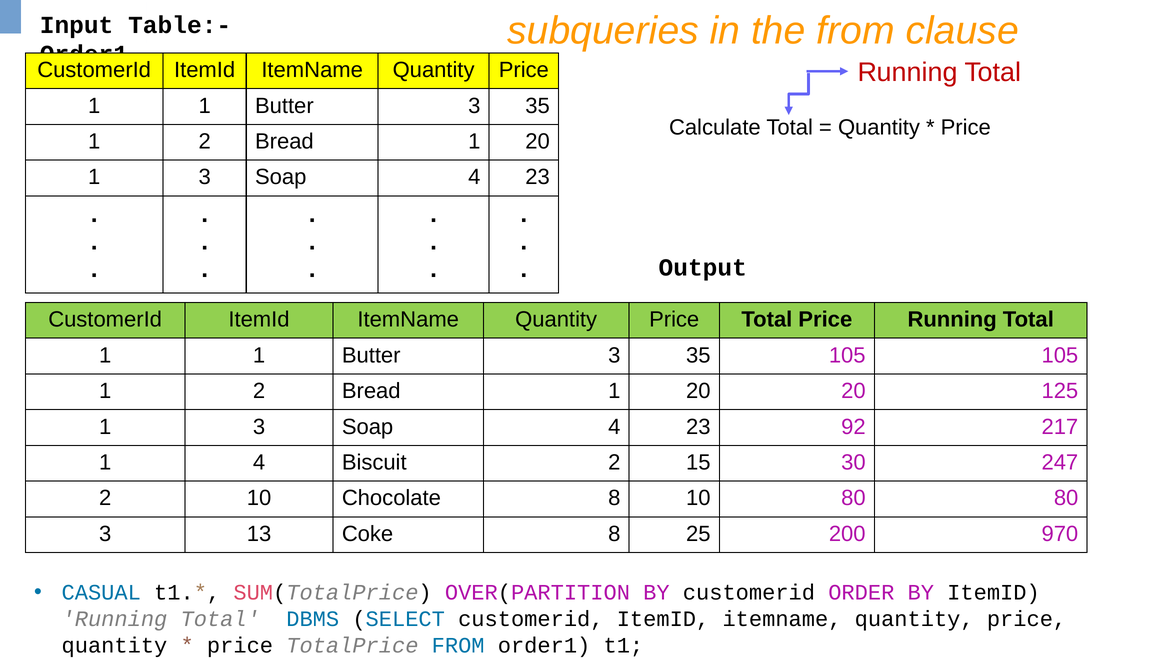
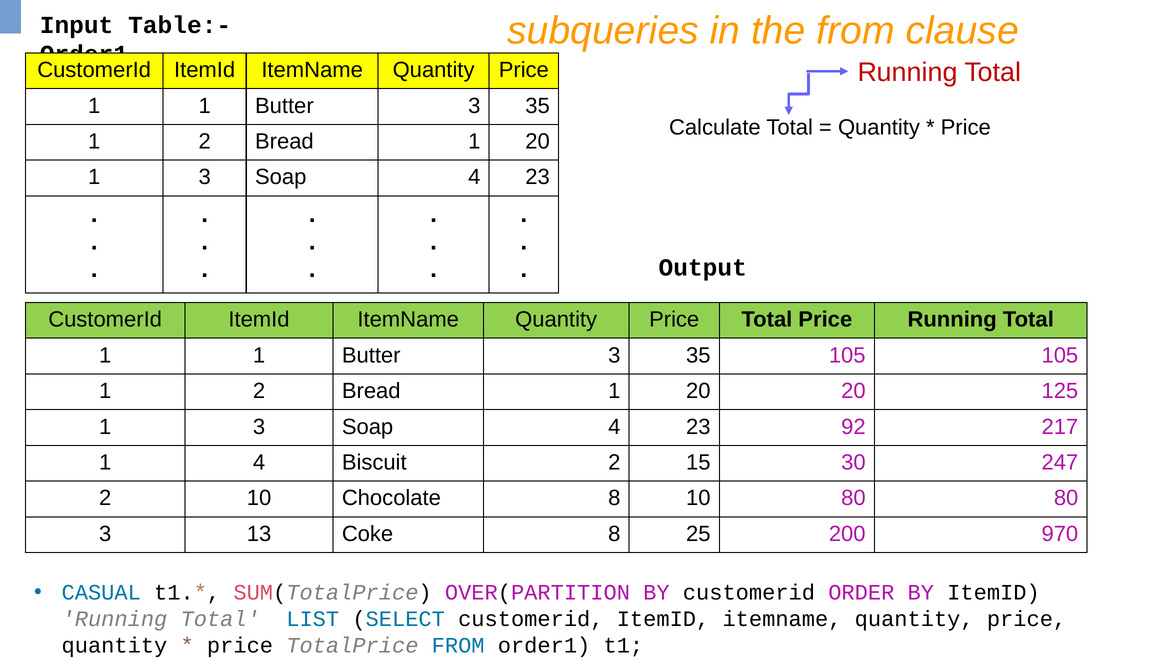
DBMS: DBMS -> LIST (313, 619)
